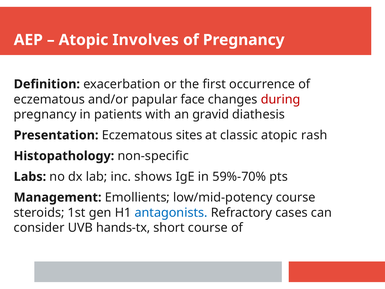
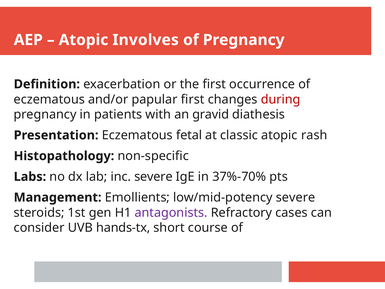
papular face: face -> first (193, 99)
sites: sites -> fetal (189, 135)
inc shows: shows -> severe (153, 177)
59%-70%: 59%-70% -> 37%-70% (239, 177)
low/mid-potency course: course -> severe (296, 197)
antagonists colour: blue -> purple (171, 212)
